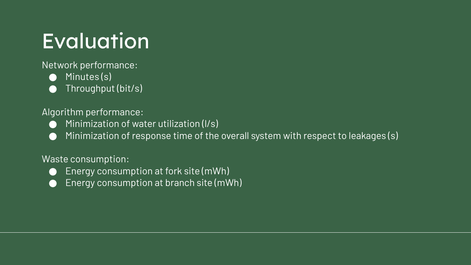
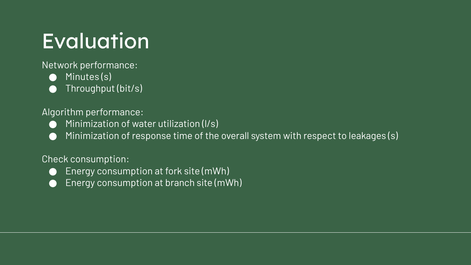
Waste: Waste -> Check (55, 159)
